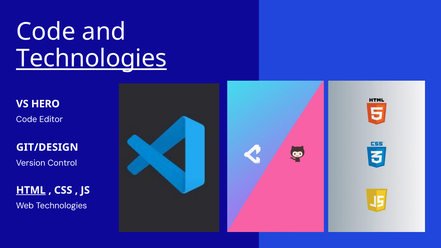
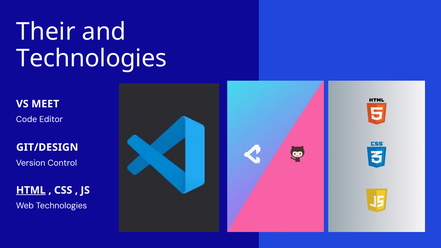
Code: Code -> Their (46, 32)
Technologies underline: present -> none (91, 59)
HERO: HERO -> MEET (45, 104)
